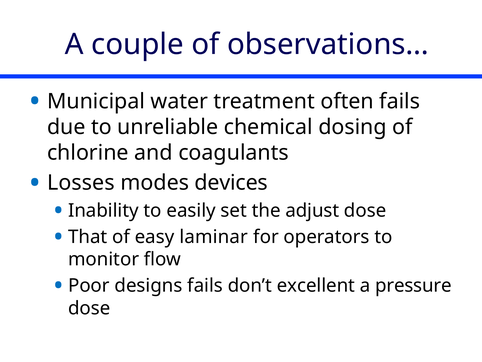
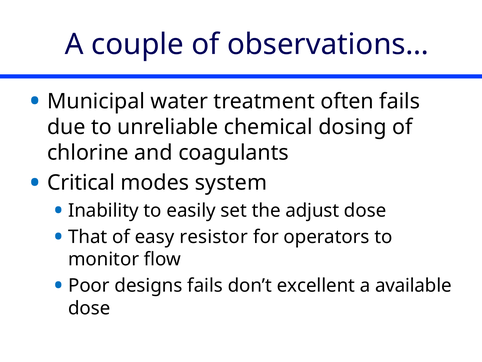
Losses: Losses -> Critical (81, 183)
devices: devices -> system (231, 183)
laminar: laminar -> resistor (214, 236)
pressure: pressure -> available (413, 285)
